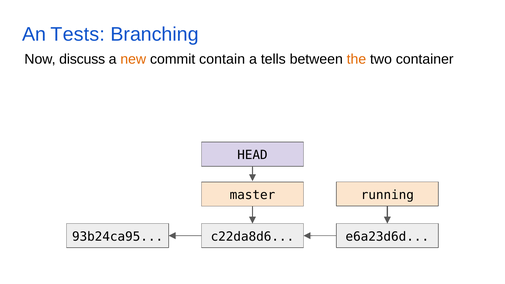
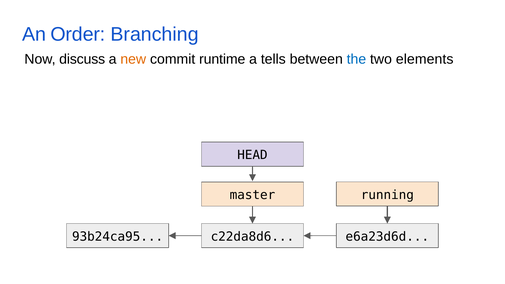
Tests: Tests -> Order (78, 34)
contain: contain -> runtime (222, 59)
the colour: orange -> blue (356, 59)
container: container -> elements (425, 59)
